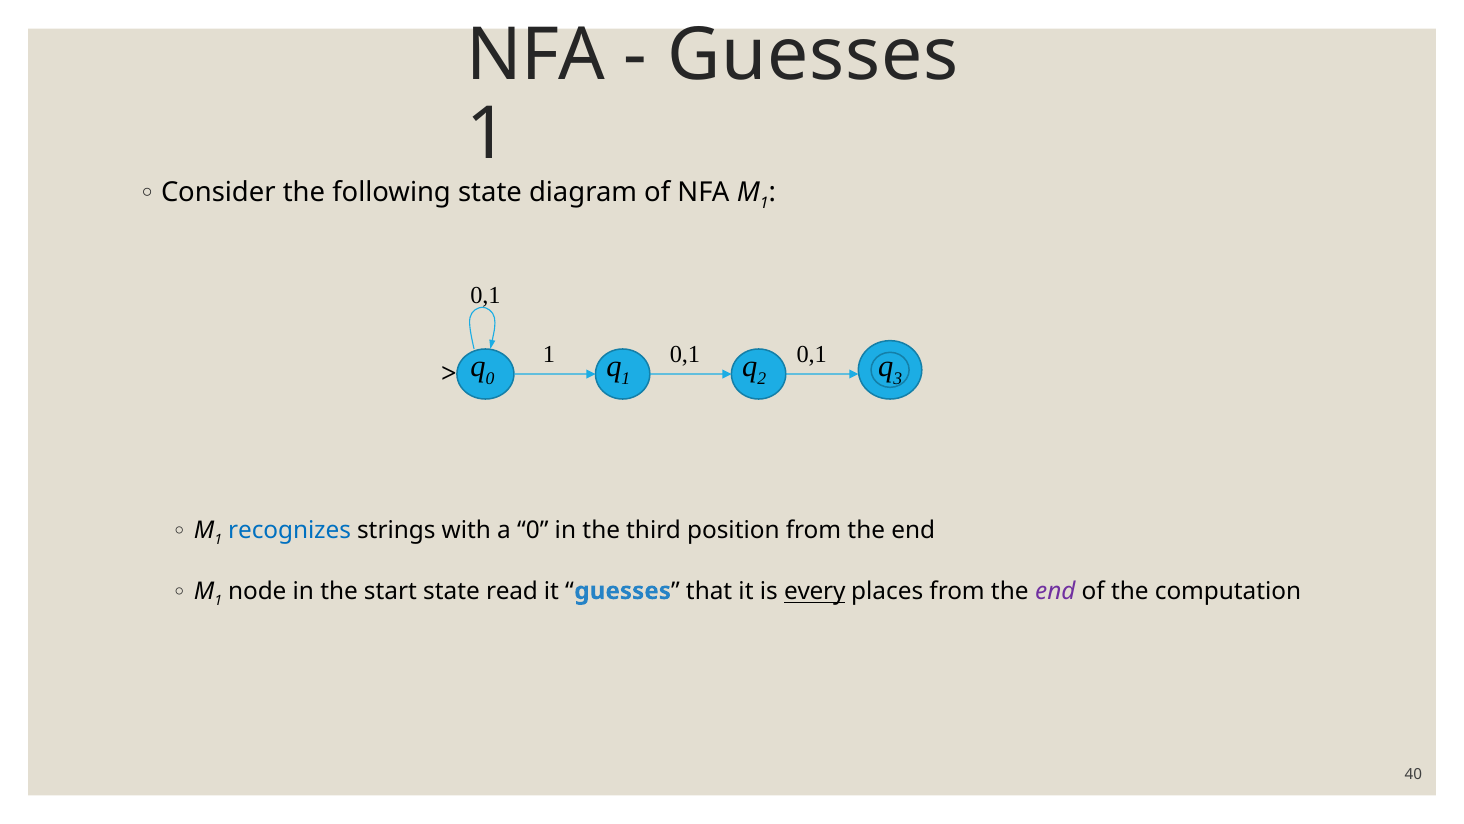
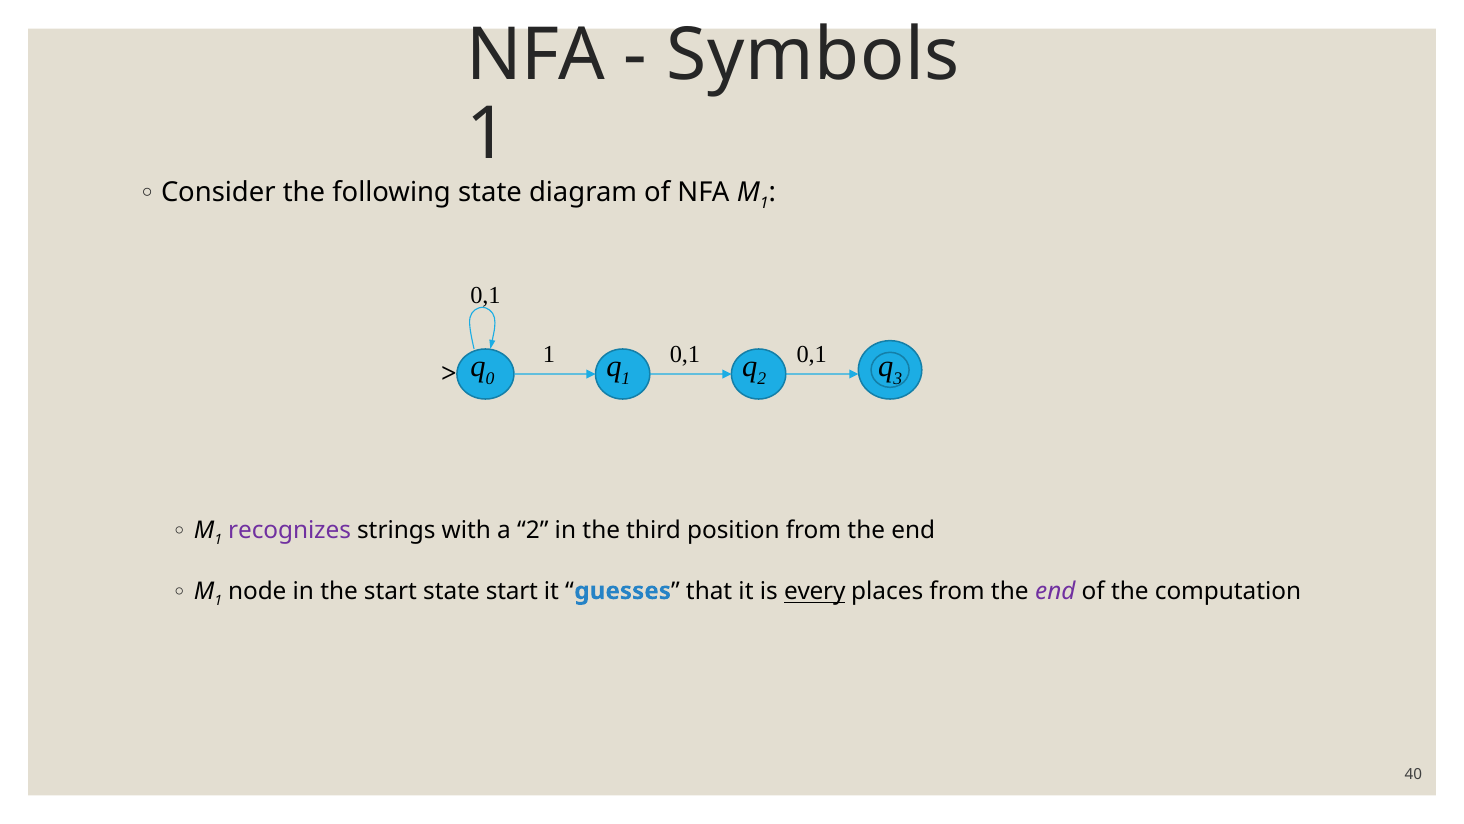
Guesses: Guesses -> Symbols (813, 56)
recognizes colour: blue -> purple (290, 530)
a 0: 0 -> 2 (533, 530)
state read: read -> start (512, 591)
